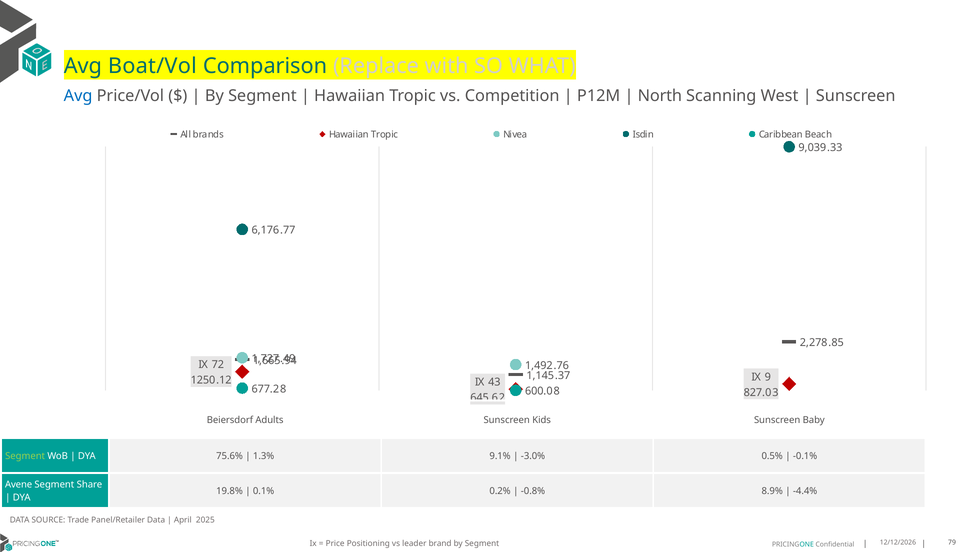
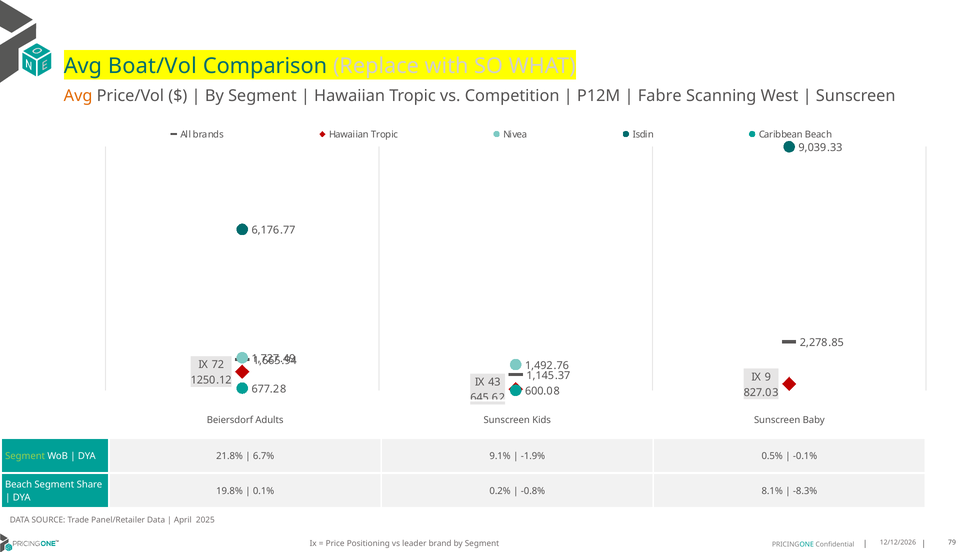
Avg colour: blue -> orange (78, 96)
North: North -> Fabre (660, 96)
75.6%: 75.6% -> 21.8% (230, 456)
1.3%: 1.3% -> 6.7% (264, 456)
-3.0%: -3.0% -> -1.9% (533, 456)
Avene: Avene -> Beach (19, 484)
8.9%: 8.9% -> 8.1% (772, 490)
-4.4%: -4.4% -> -8.3% (805, 490)
